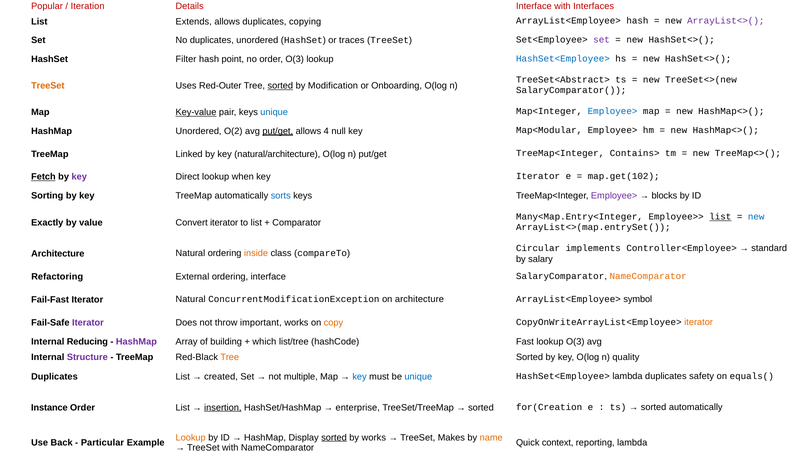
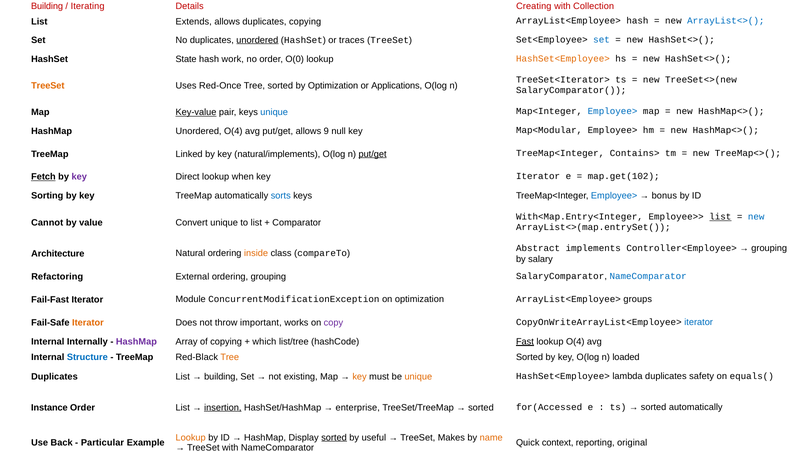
Popular: Popular -> Building (47, 6)
Iteration: Iteration -> Iterating (88, 6)
Details Interface: Interface -> Creating (534, 6)
Interfaces: Interfaces -> Collection (594, 6)
ArrayList<>( colour: purple -> blue (726, 21)
unordered underline: none -> present (257, 40)
set colour: purple -> blue (602, 40)
Filter: Filter -> State (186, 59)
point: point -> work (233, 59)
order O(3: O(3 -> O(0 (295, 59)
HashSet<Employee> colour: blue -> orange (563, 59)
TreeSet<Abstract>: TreeSet<Abstract> -> TreeSet<Iterator> (563, 80)
Red-Outer: Red-Outer -> Red-Once (220, 86)
sorted underline: present -> none (280, 86)
by Modification: Modification -> Optimization (333, 86)
Onboarding: Onboarding -> Applications (397, 86)
Unordered O(2: O(2 -> O(4 (233, 131)
put/get underline: present -> none (278, 131)
4: 4 -> 9 (326, 131)
natural/architecture: natural/architecture -> natural/implements (277, 154)
put/get underline: none -> present (373, 154)
Employee> colour: purple -> blue (614, 196)
blocks: blocks -> bonus (664, 196)
Many<Map.Entry<Integer: Many<Map.Entry<Integer -> With<Map.Entry<Integer (579, 217)
Exactly: Exactly -> Cannot (47, 223)
Convert iterator: iterator -> unique (224, 223)
Circular: Circular -> Abstract (538, 248)
standard: standard -> grouping (769, 248)
ordering interface: interface -> grouping (268, 277)
NameComparator colour: orange -> blue (648, 276)
Iterator Natural: Natural -> Module (191, 299)
on architecture: architecture -> optimization (419, 299)
symbol: symbol -> groups (638, 299)
Iterator colour: purple -> orange (88, 322)
copy colour: orange -> purple (333, 322)
iterator colour: orange -> blue (699, 322)
Reducing: Reducing -> Internally (87, 341)
of building: building -> copying (226, 341)
Fast underline: none -> present (525, 341)
lookup O(3: O(3 -> O(4 (575, 341)
Structure colour: purple -> blue (87, 357)
quality: quality -> loaded (626, 357)
created: created -> building (221, 376)
multiple: multiple -> existing (301, 376)
key colour: blue -> orange (360, 376)
unique colour: blue -> orange (418, 376)
for(Creation: for(Creation -> for(Accessed (549, 407)
by works: works -> useful (374, 437)
reporting lambda: lambda -> original (632, 442)
